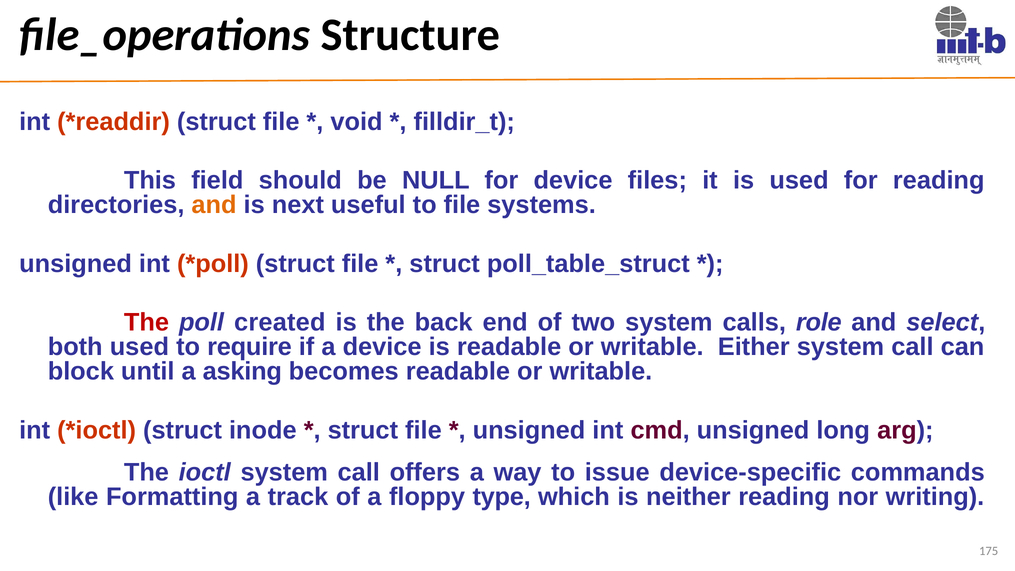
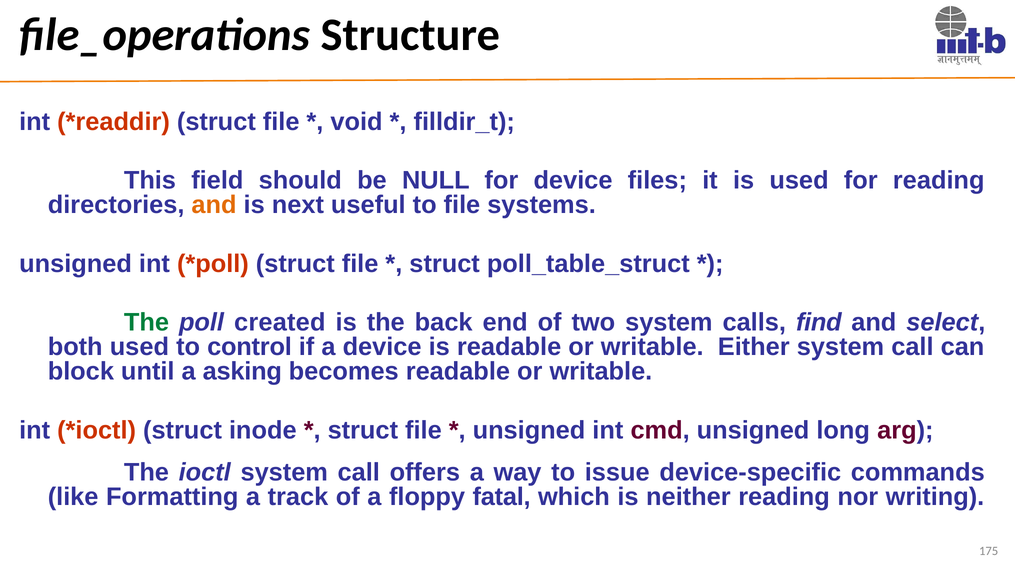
The colour: red -> green (146, 323)
role: role -> find (819, 323)
require: require -> control (249, 347)
type: type -> fatal (502, 497)
